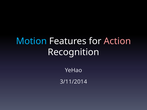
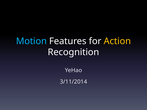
Action colour: pink -> yellow (117, 41)
